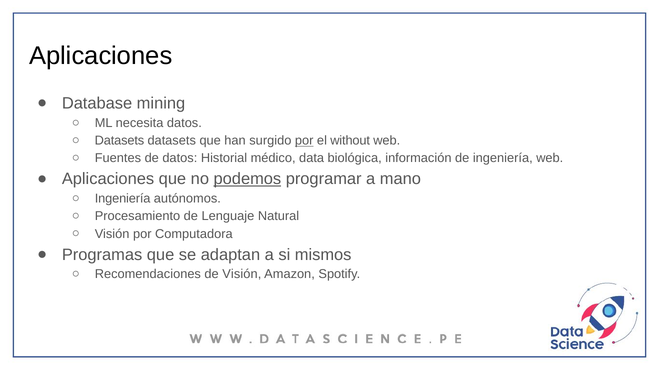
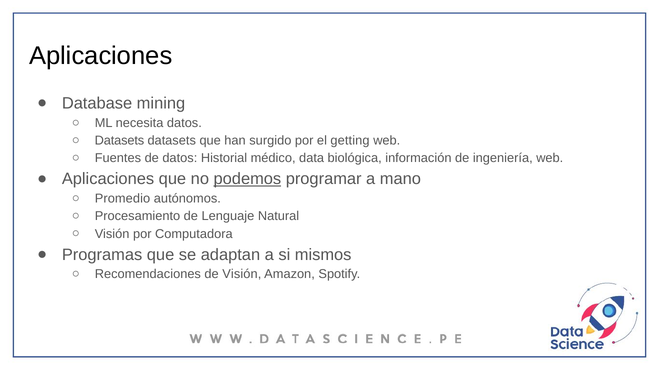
por underline: present -> none (304, 141)
without: without -> getting (350, 141)
Ingeniería: Ingeniería -> Promedio (123, 199)
